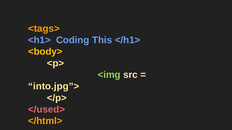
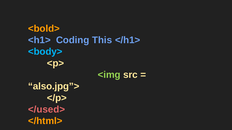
<tags>: <tags> -> <bold> (44, 29)
<body> colour: yellow -> light blue (45, 52)
into.jpg”>: into.jpg”> -> also.jpg”> (54, 87)
